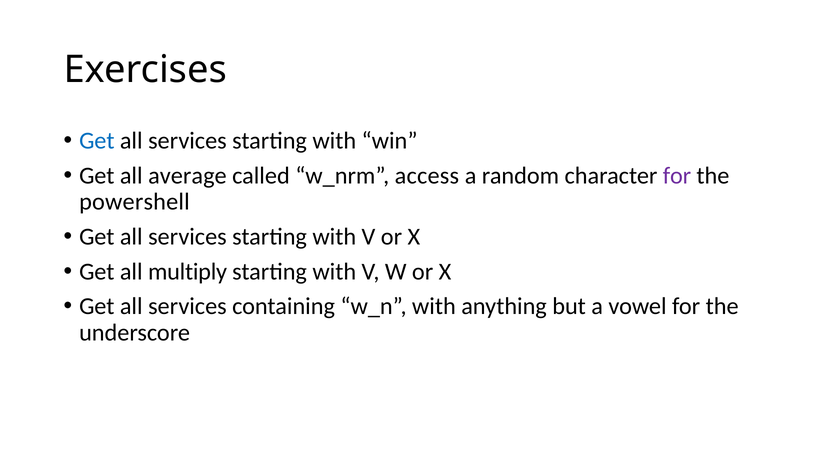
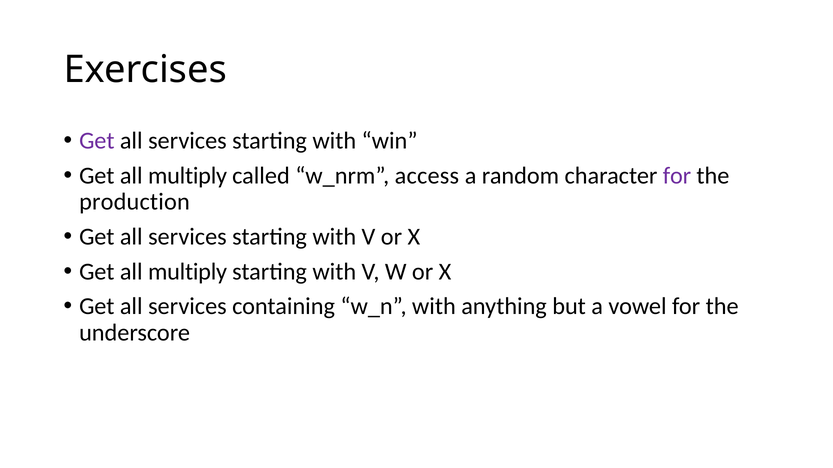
Get colour: blue -> purple (97, 141)
average: average -> multiply (188, 176)
powershell: powershell -> production (134, 202)
